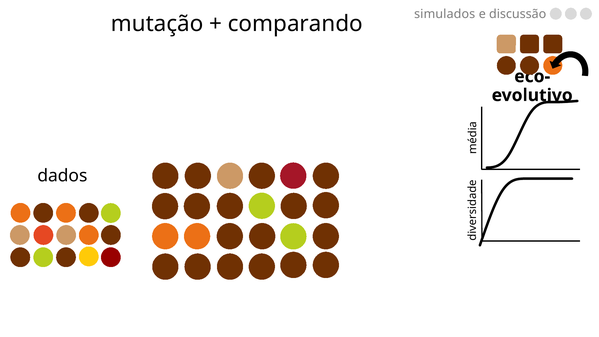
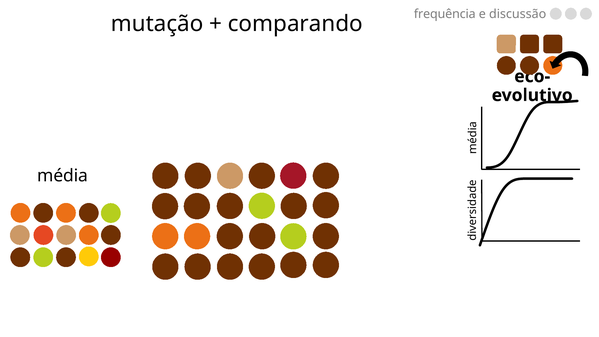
simulados: simulados -> frequência (445, 14)
dados: dados -> média (63, 176)
